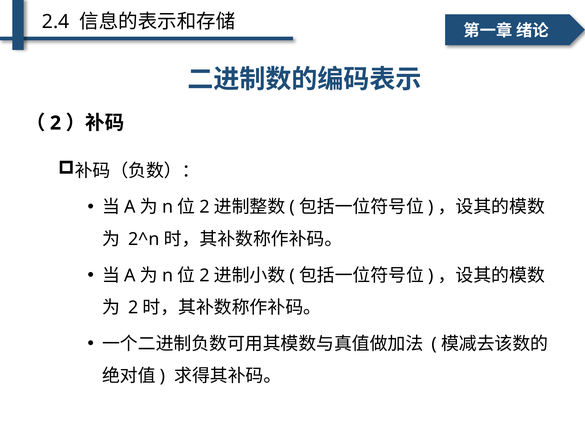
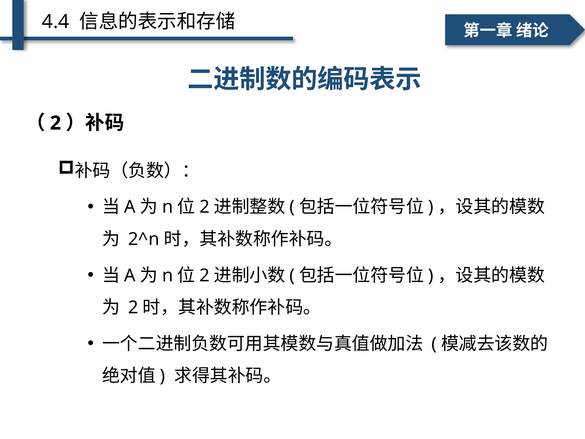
2.4: 2.4 -> 4.4 (56, 22)
